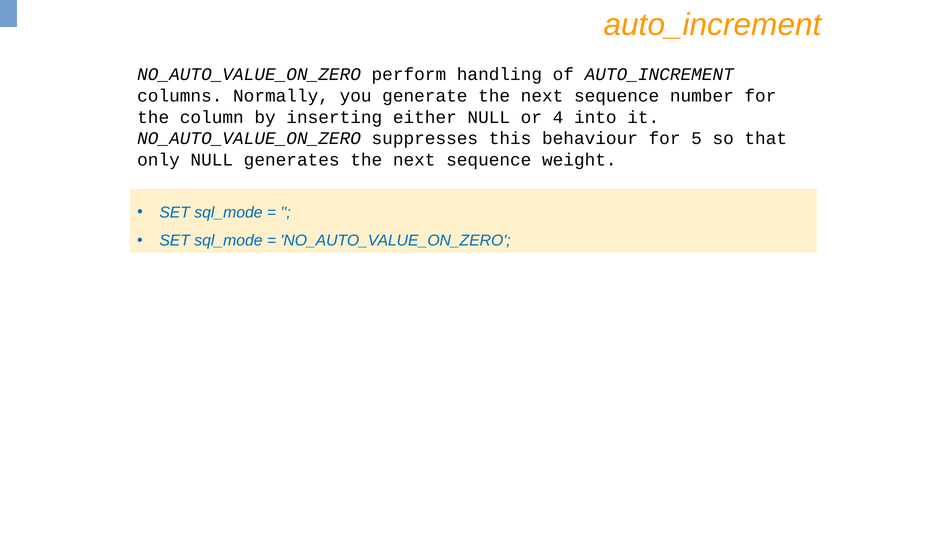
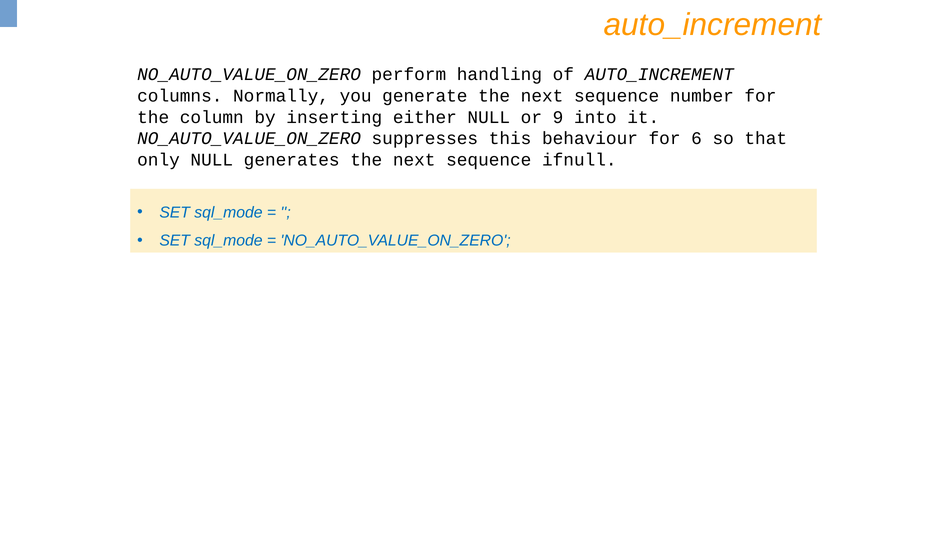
4: 4 -> 9 (558, 117)
5: 5 -> 6 (697, 138)
weight: weight -> ifnull (579, 160)
